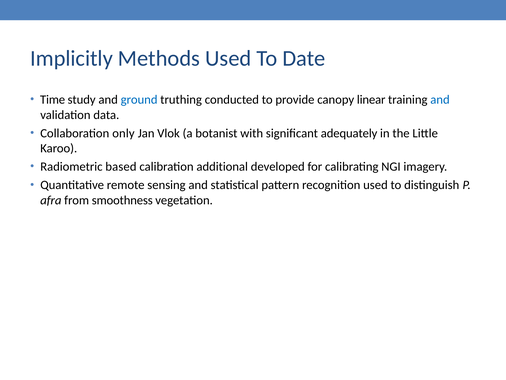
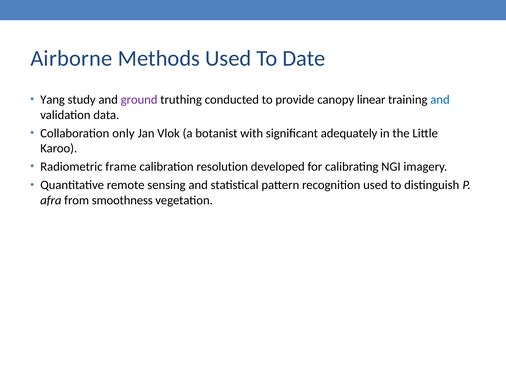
Implicitly: Implicitly -> Airborne (71, 58)
Time: Time -> Yang (53, 99)
ground colour: blue -> purple (139, 99)
based: based -> frame (121, 167)
additional: additional -> resolution (222, 167)
